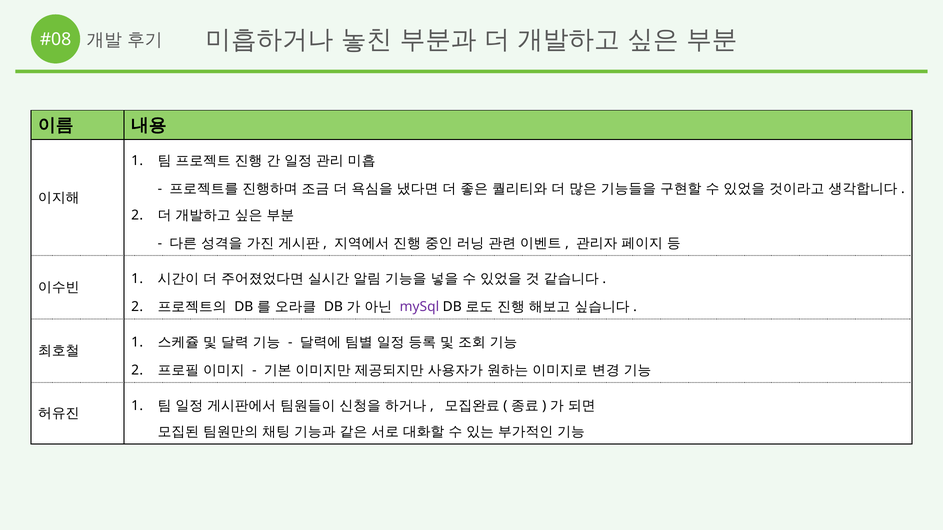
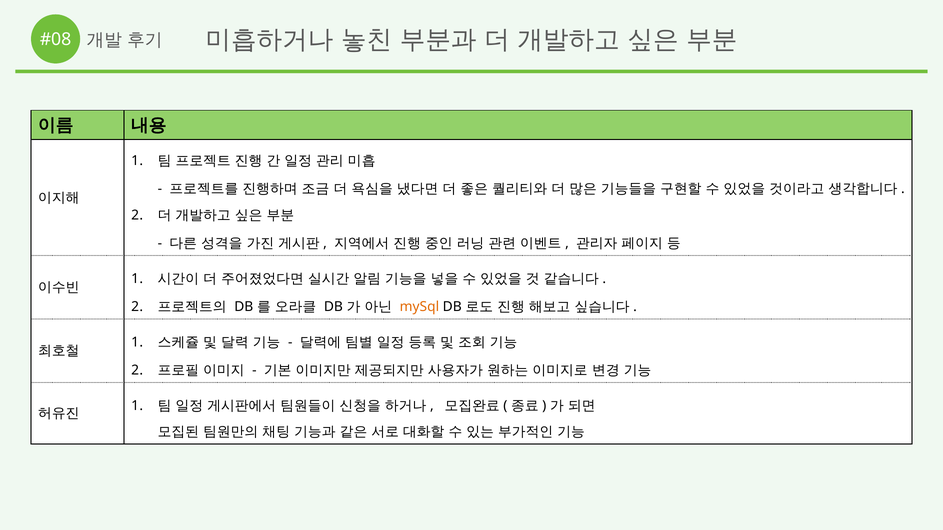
mySql colour: purple -> orange (419, 307)
